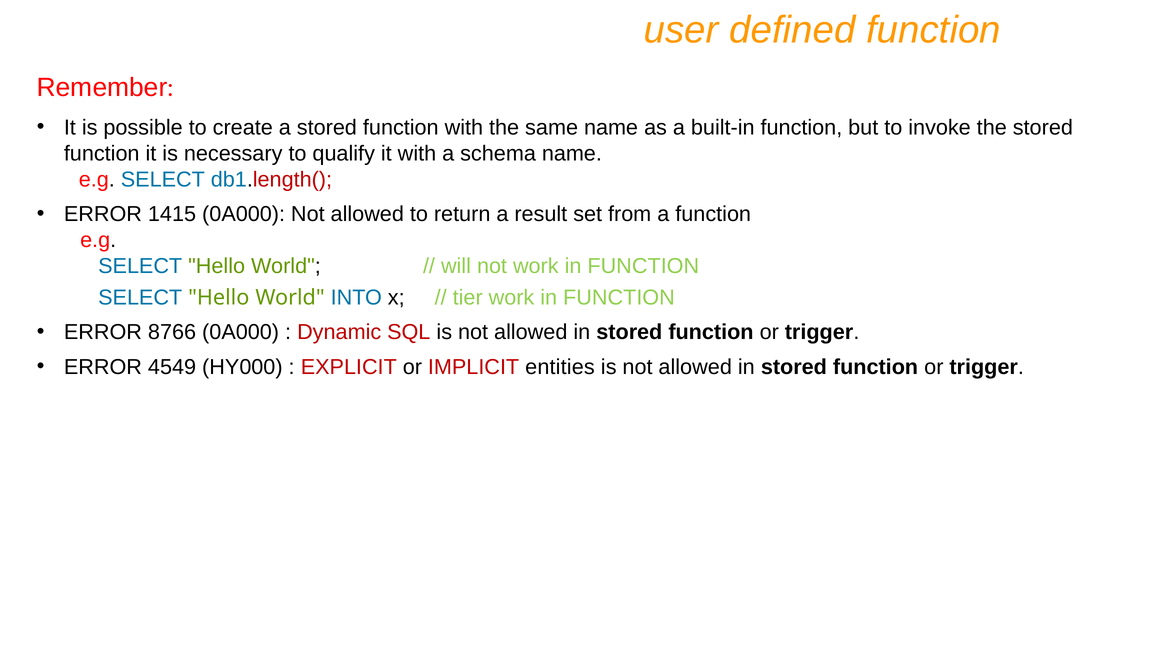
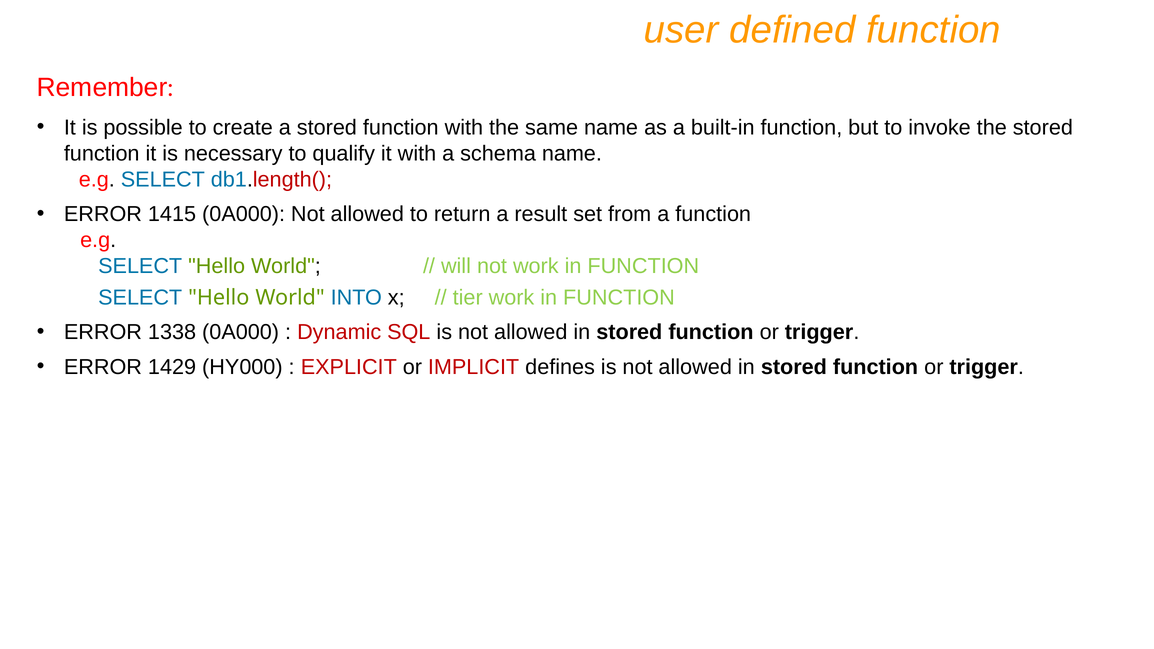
8766: 8766 -> 1338 (172, 332)
4549: 4549 -> 1429 (172, 367)
entities: entities -> defines (560, 367)
